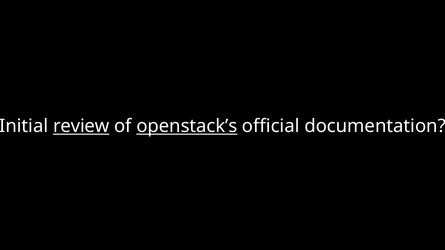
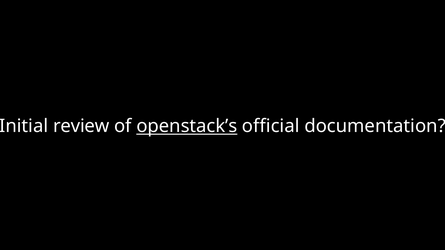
review underline: present -> none (81, 126)
